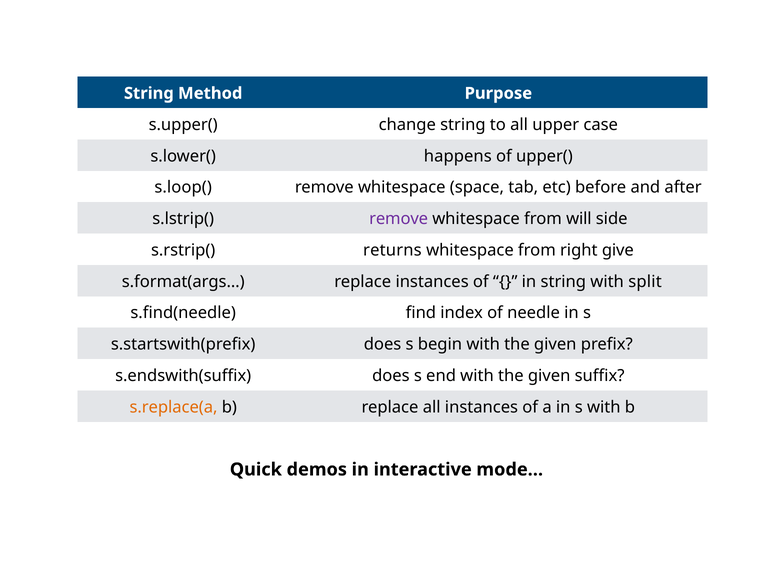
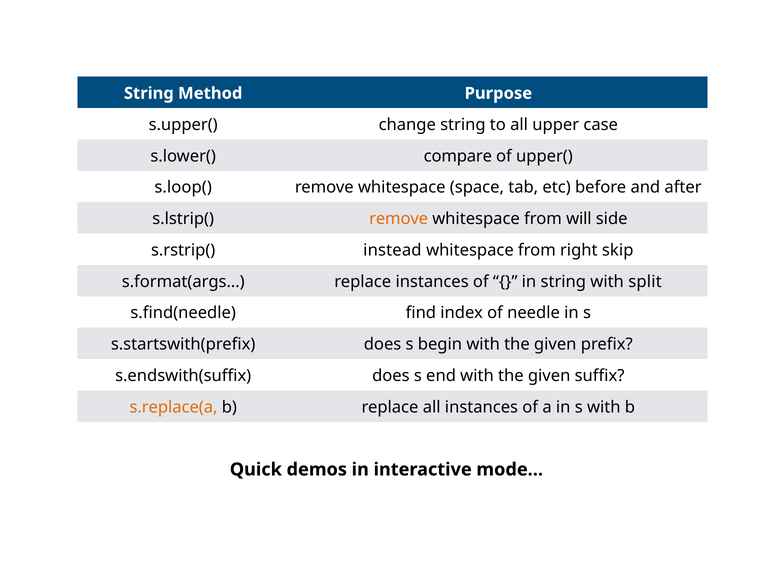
happens: happens -> compare (458, 156)
remove colour: purple -> orange (399, 219)
returns: returns -> instead (392, 250)
give: give -> skip (618, 250)
